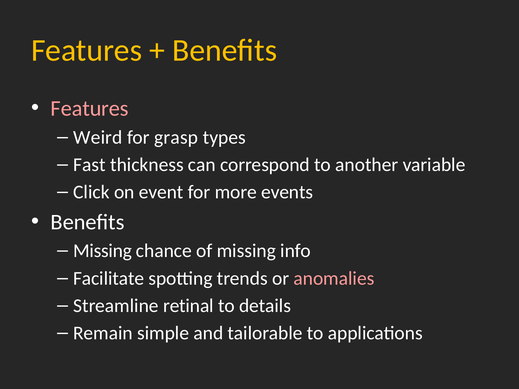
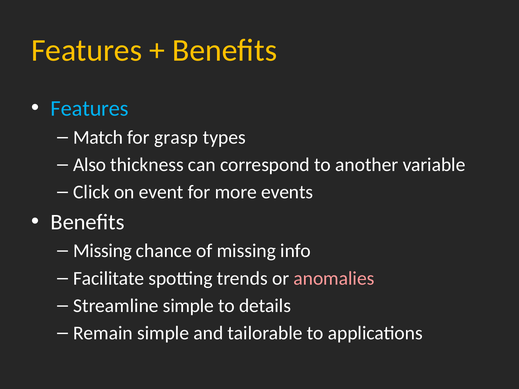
Features colour: pink -> light blue (90, 108)
Weird: Weird -> Match (98, 137)
Fast: Fast -> Also (90, 165)
Streamline retinal: retinal -> simple (188, 306)
